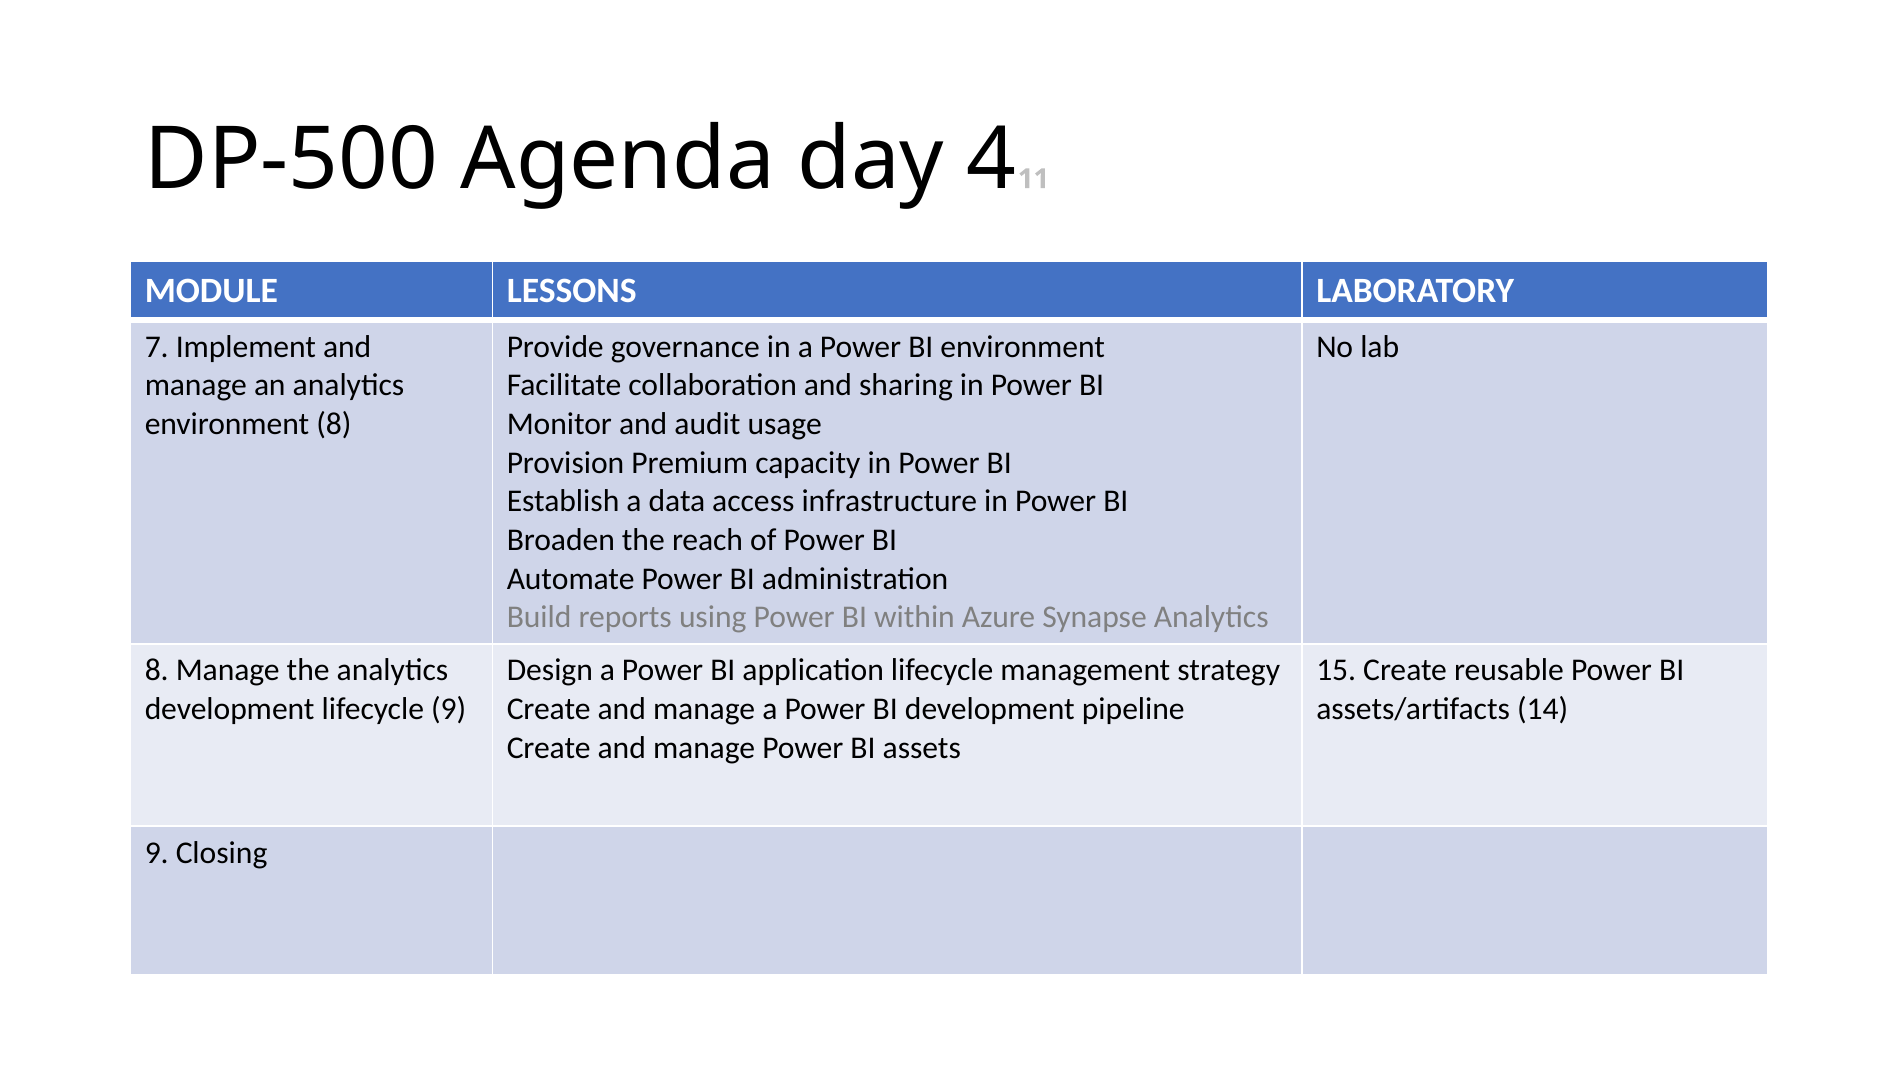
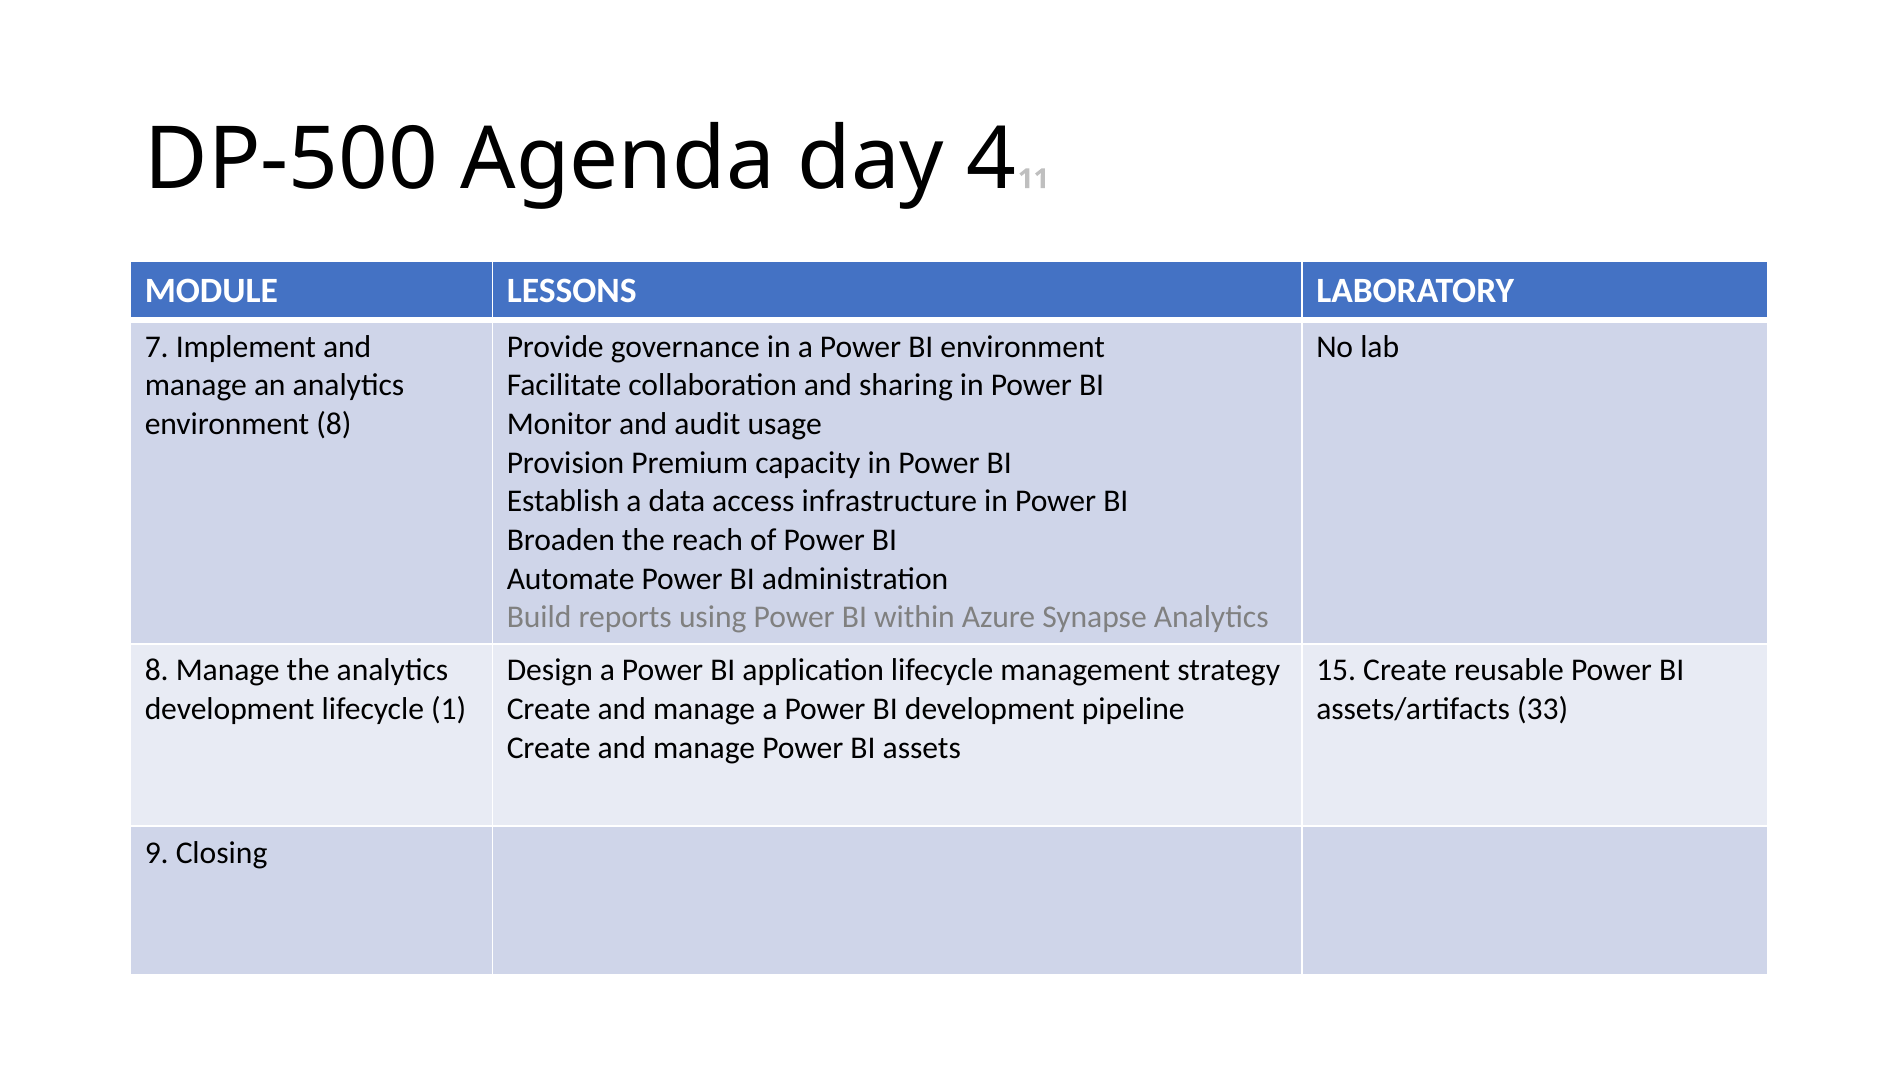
lifecycle 9: 9 -> 1 (449, 709)
14: 14 -> 33 (1543, 709)
